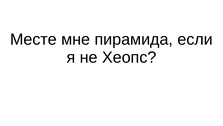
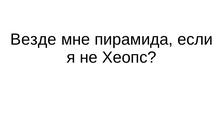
Месте: Месте -> Везде (33, 39)
